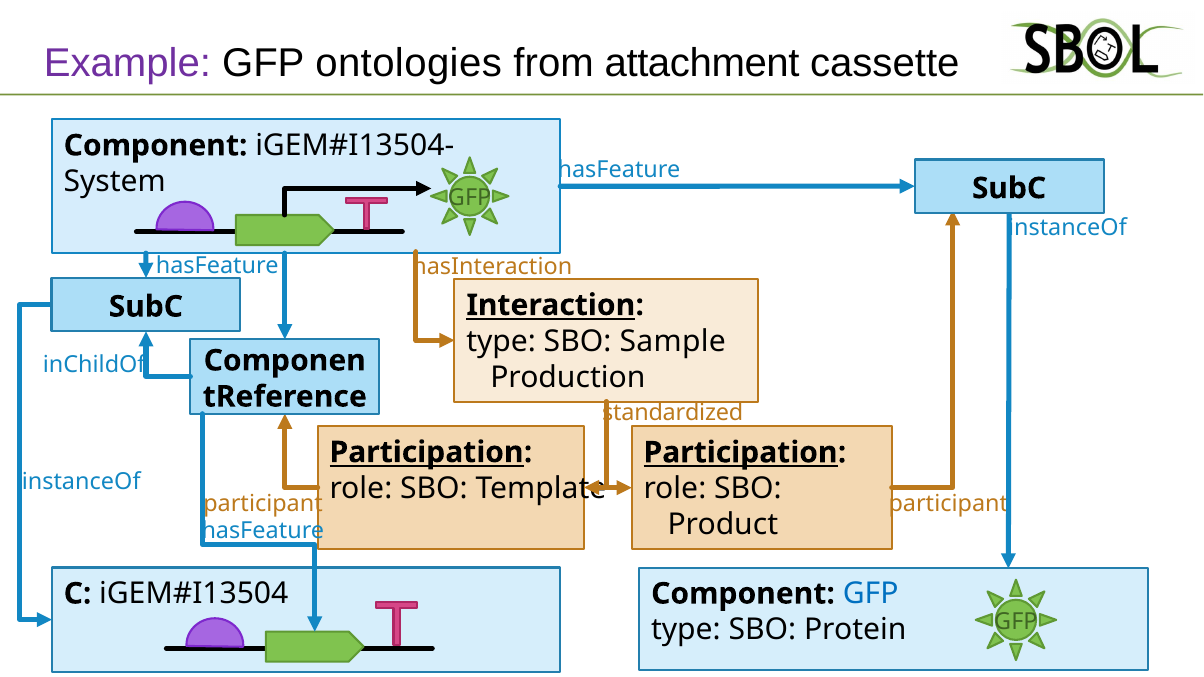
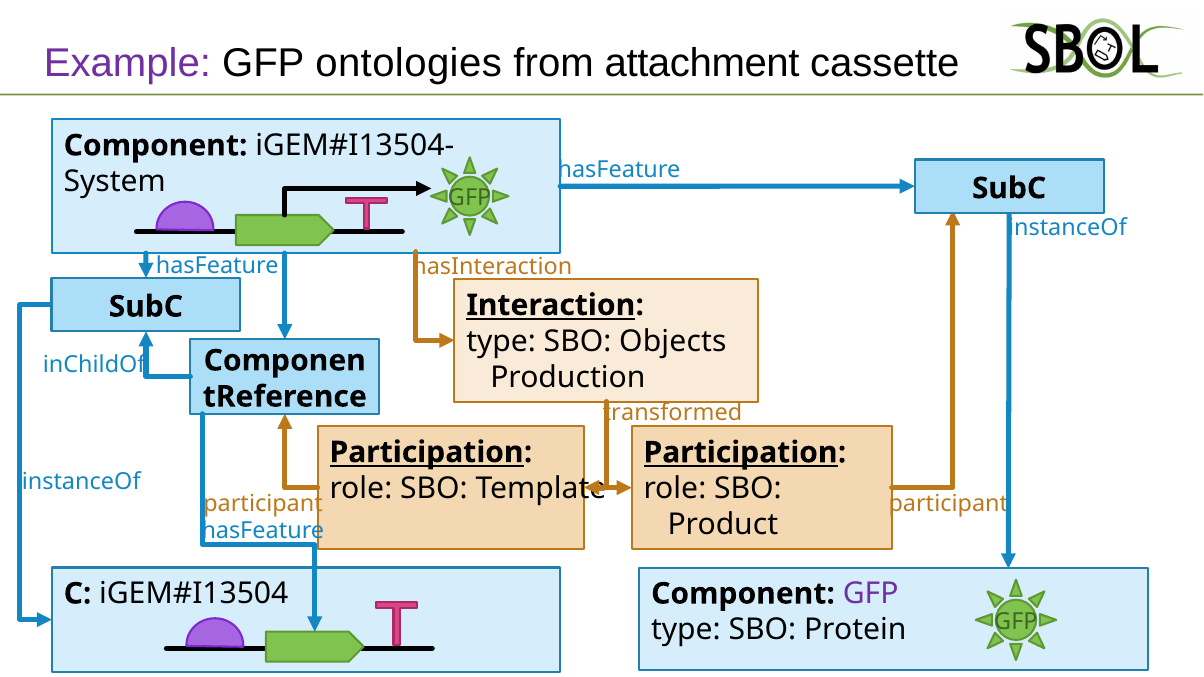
Sample: Sample -> Objects (673, 341)
standardized: standardized -> transformed (672, 413)
GFP colour: blue -> purple (871, 594)
